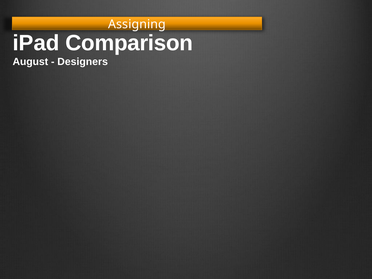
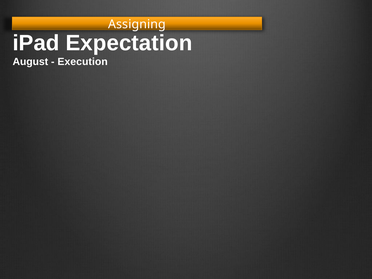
Comparison: Comparison -> Expectation (129, 43)
Designers: Designers -> Execution (83, 62)
